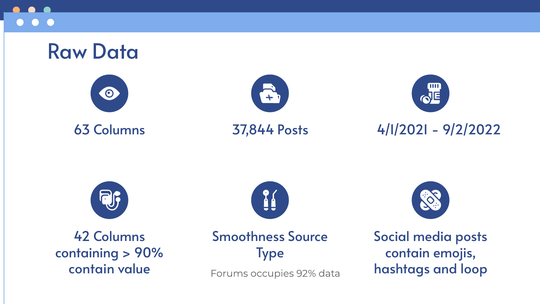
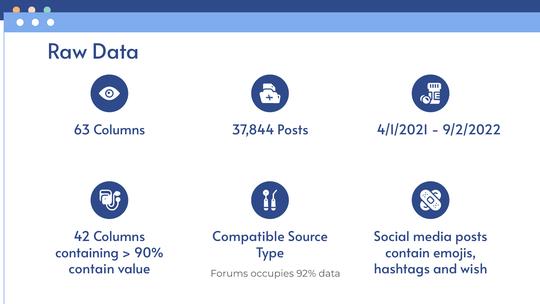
Smoothness: Smoothness -> Compatible (248, 236)
loop: loop -> wish (474, 269)
